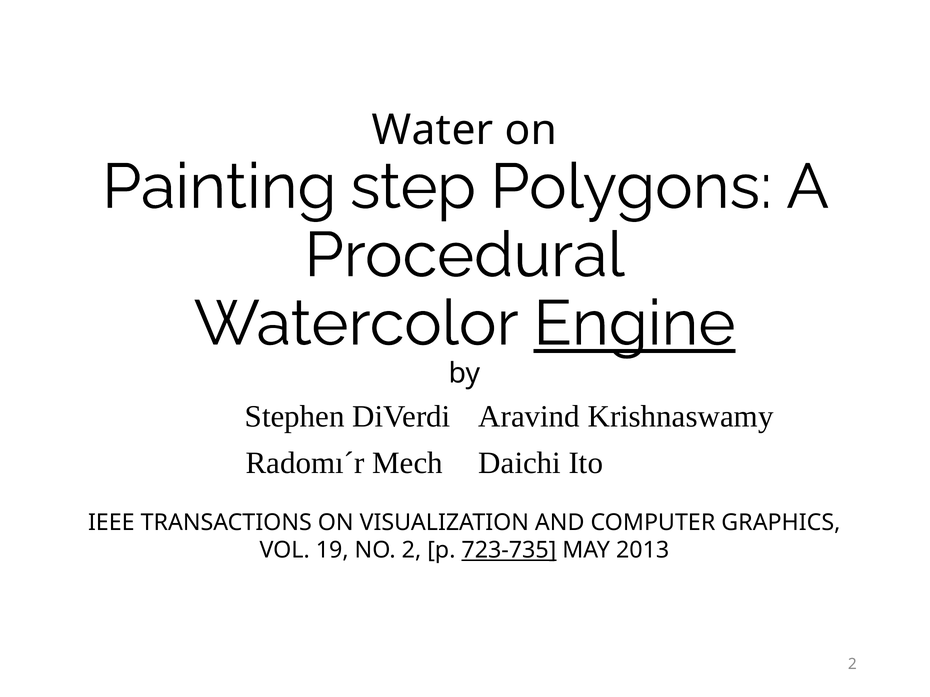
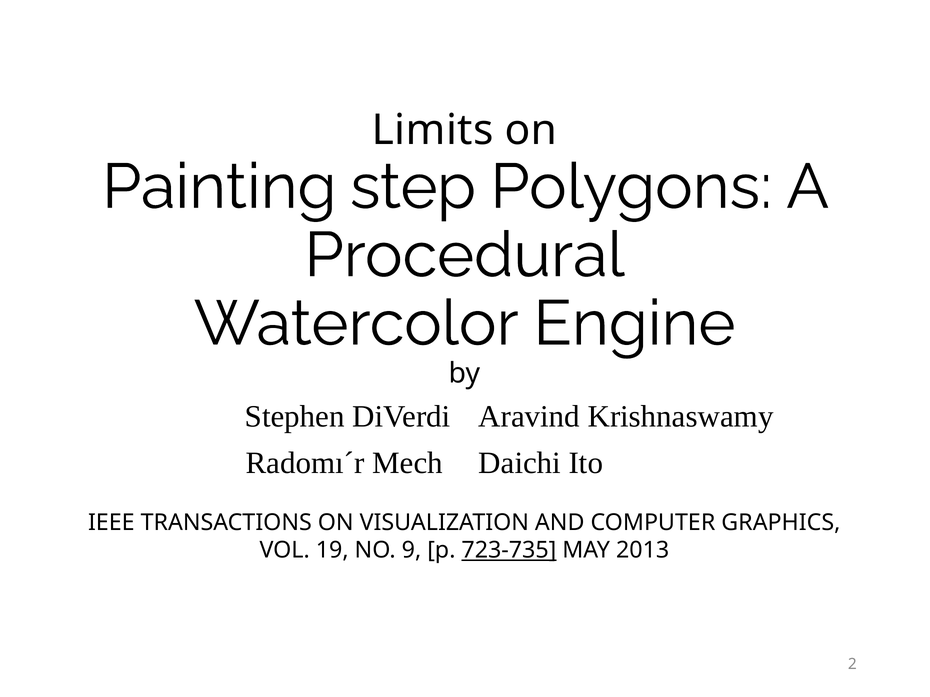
Water: Water -> Limits (433, 130)
Engine underline: present -> none (634, 324)
NO 2: 2 -> 9 (411, 551)
